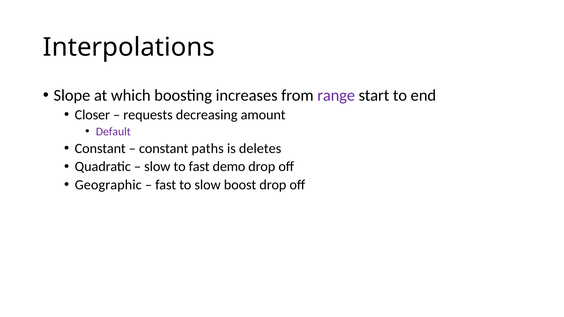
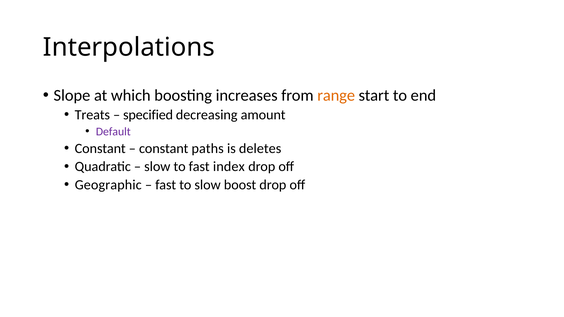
range colour: purple -> orange (336, 95)
Closer: Closer -> Treats (92, 115)
requests: requests -> specified (148, 115)
demo: demo -> index (229, 167)
